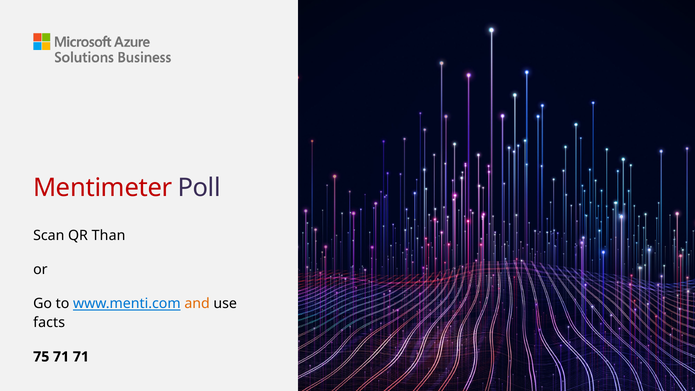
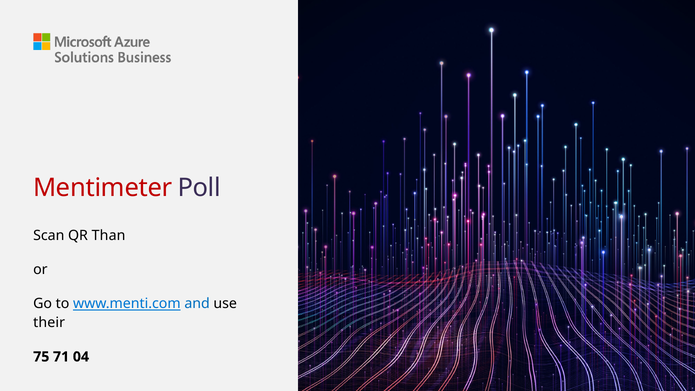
and colour: orange -> blue (197, 303)
facts: facts -> their (49, 323)
71 71: 71 -> 04 (81, 357)
